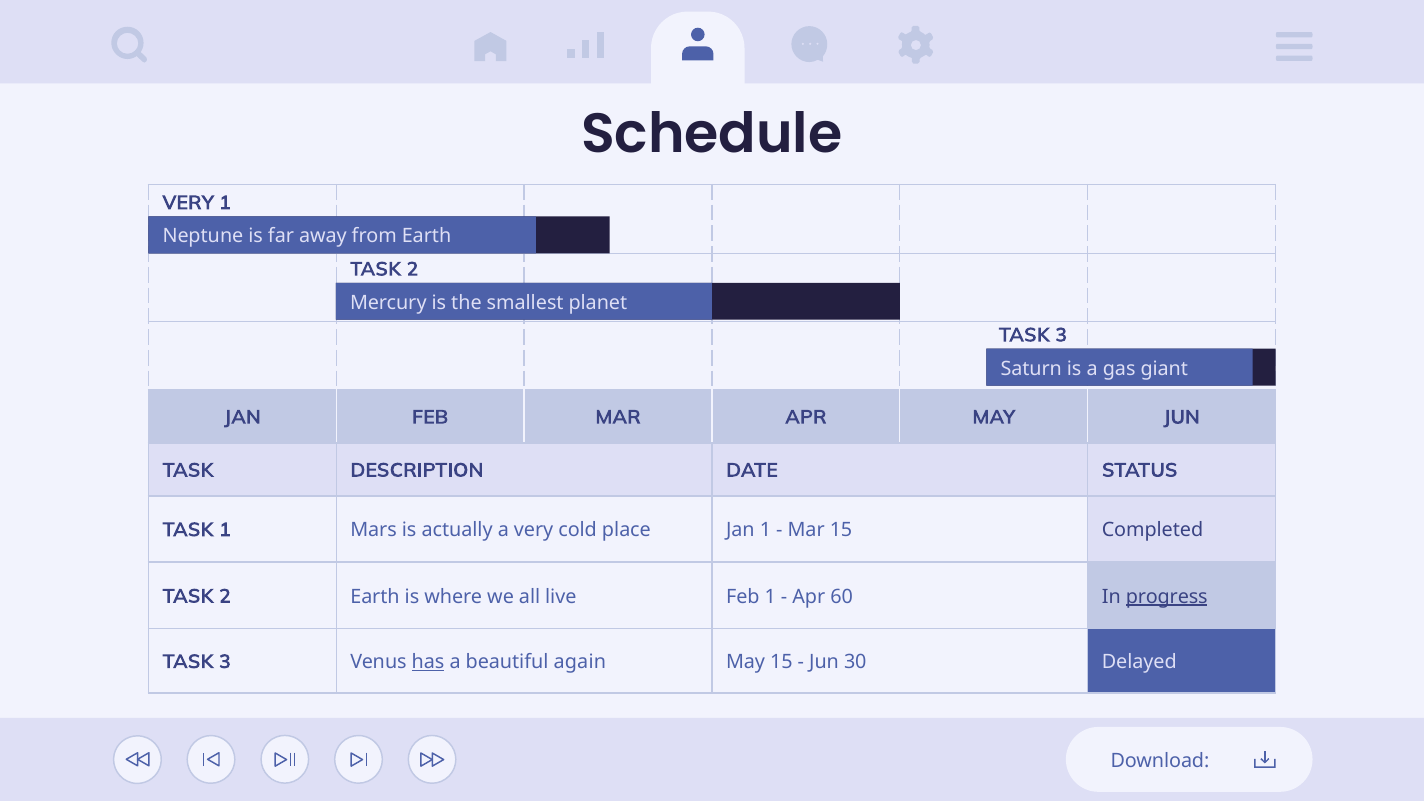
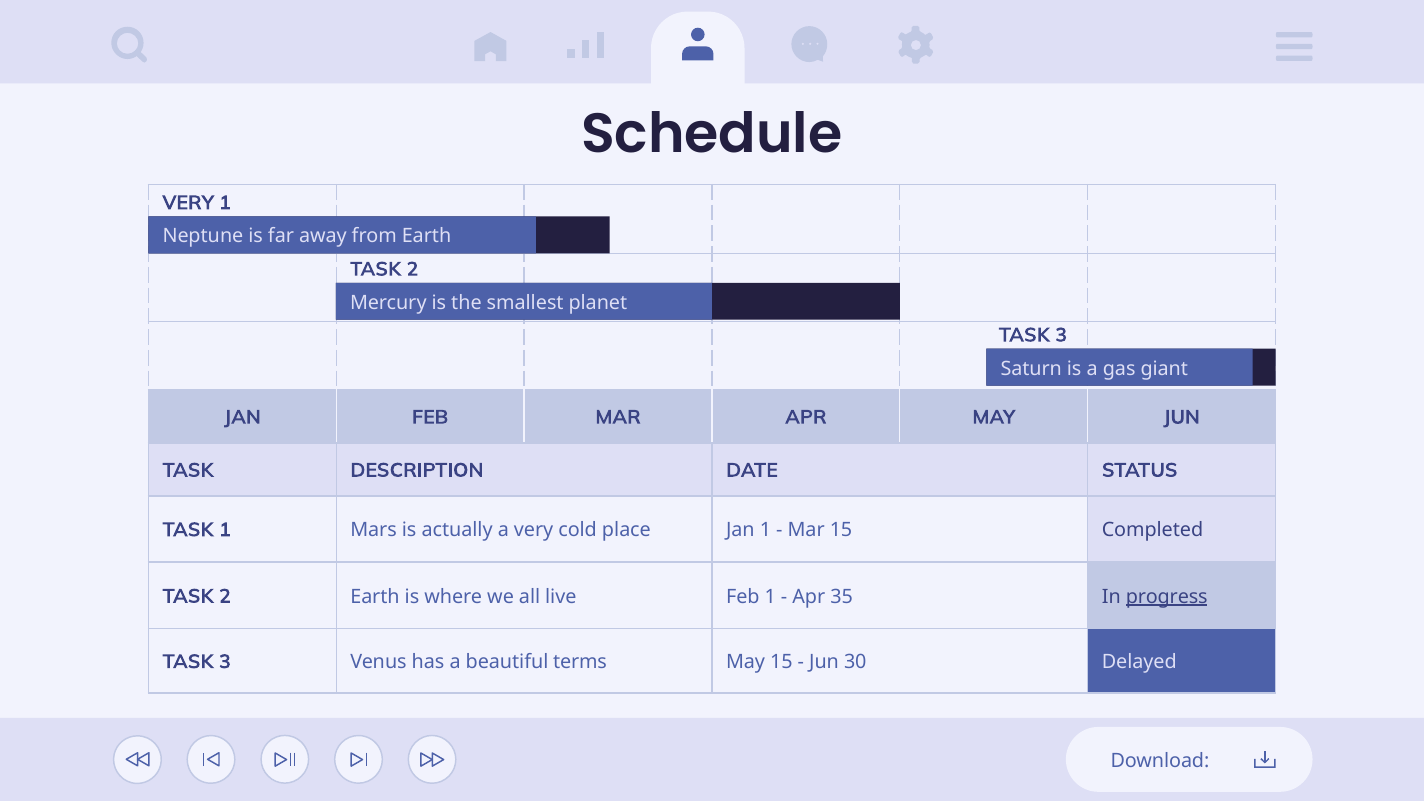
60: 60 -> 35 (842, 597)
has underline: present -> none (428, 662)
again: again -> terms (580, 662)
